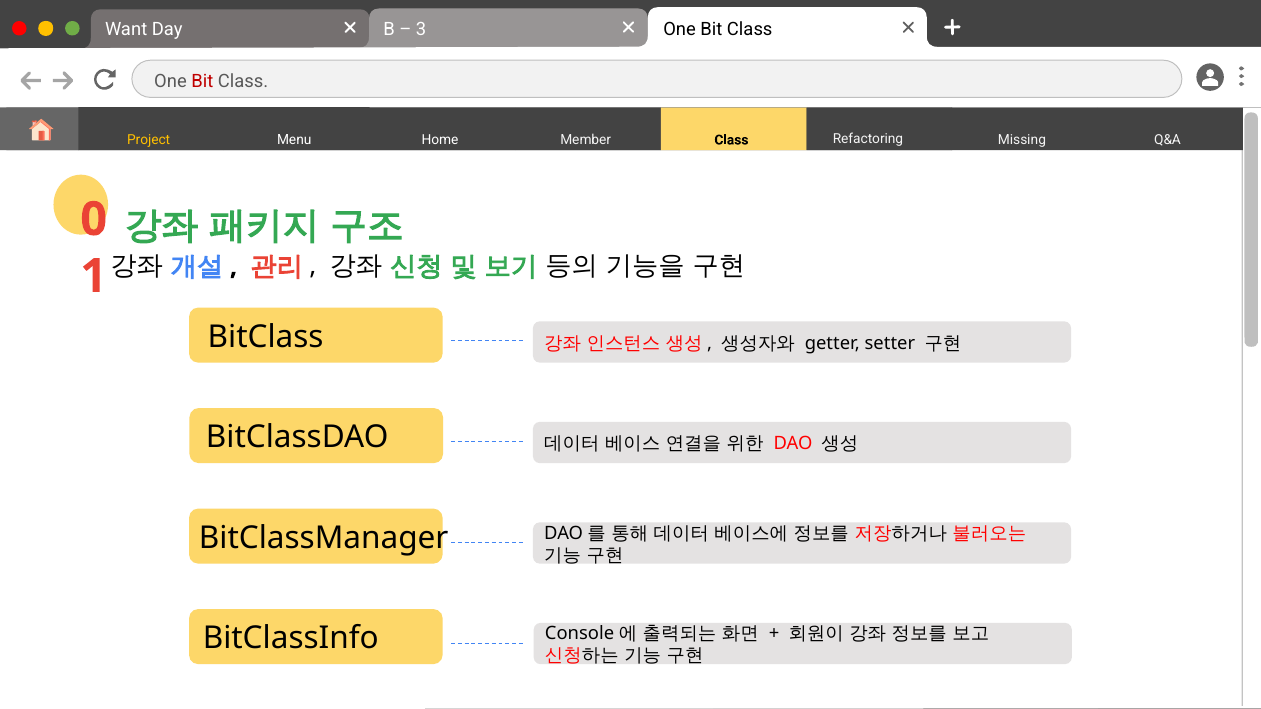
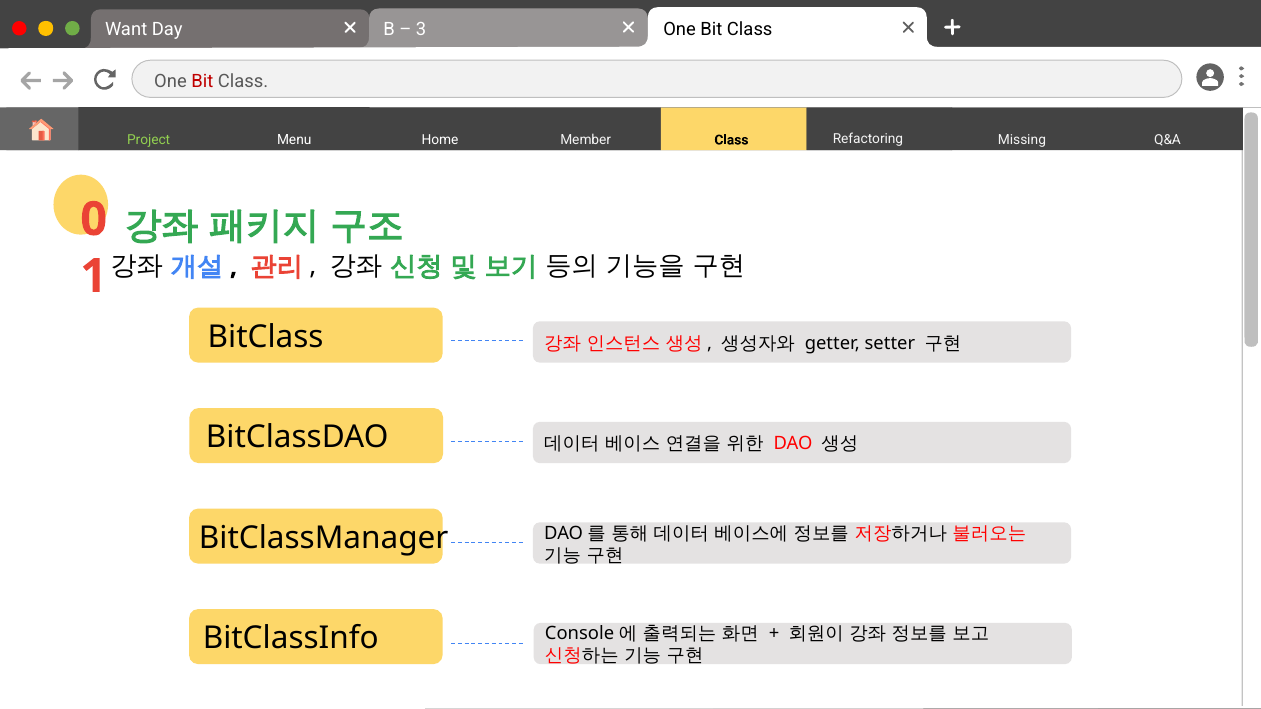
Project colour: yellow -> light green (149, 140)
